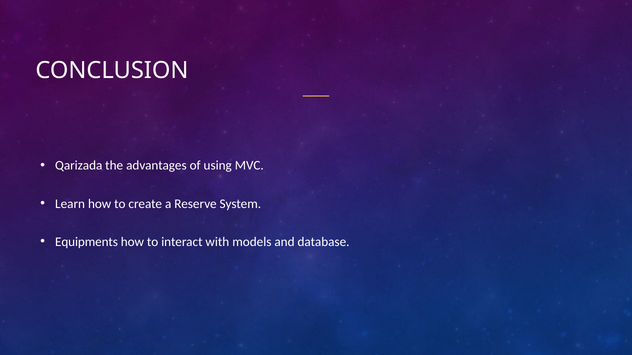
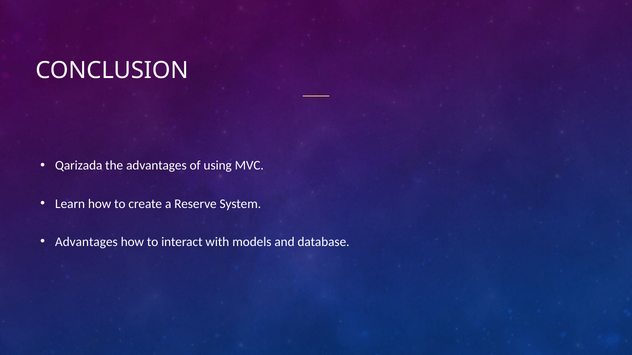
Equipments: Equipments -> Advantages (86, 242)
